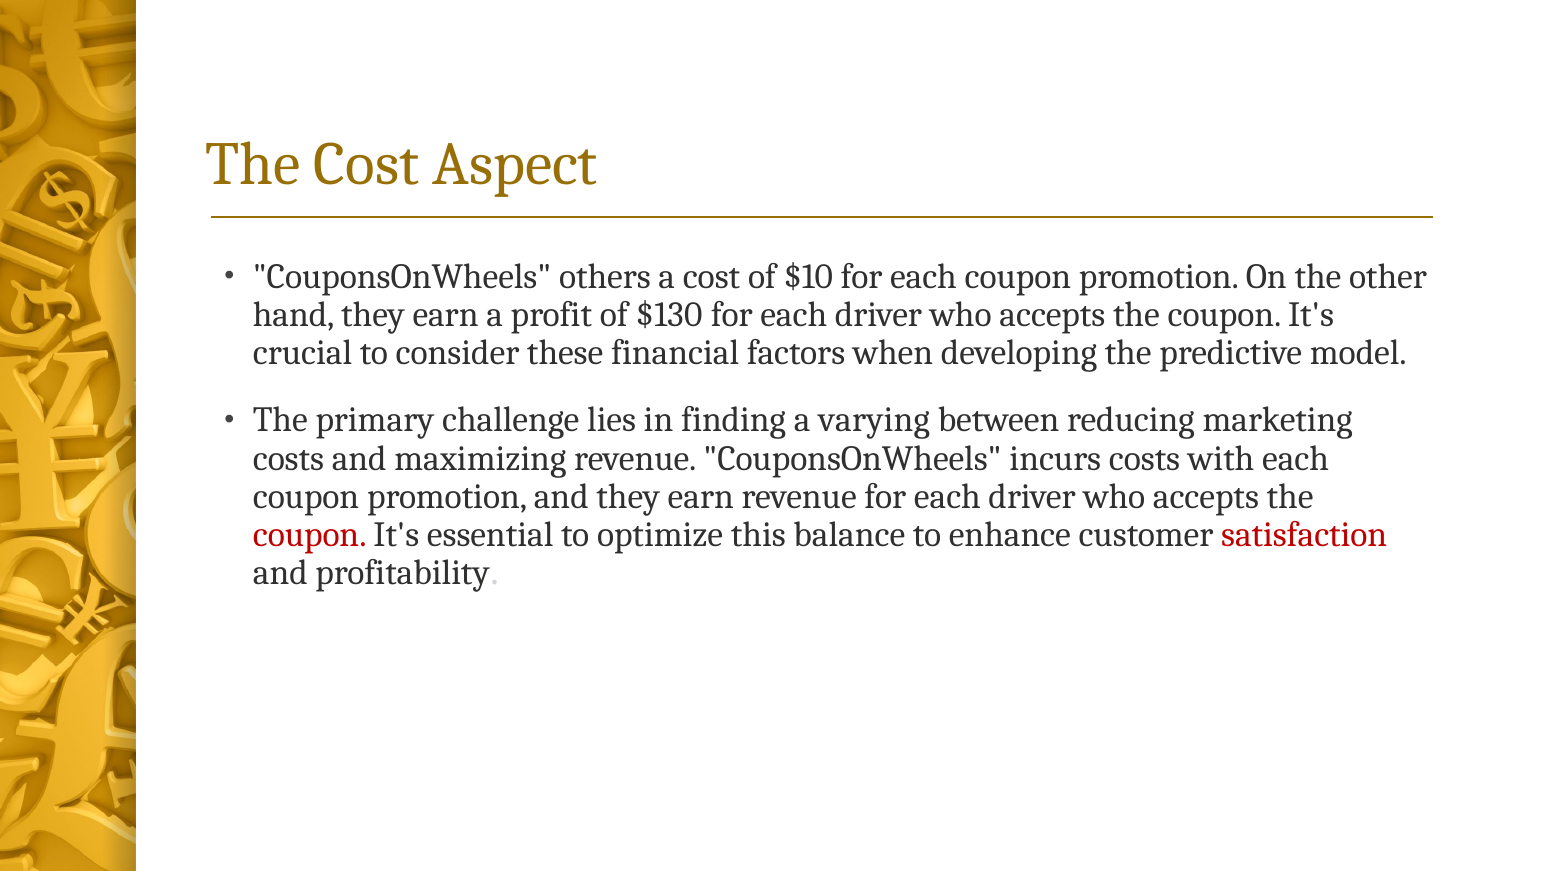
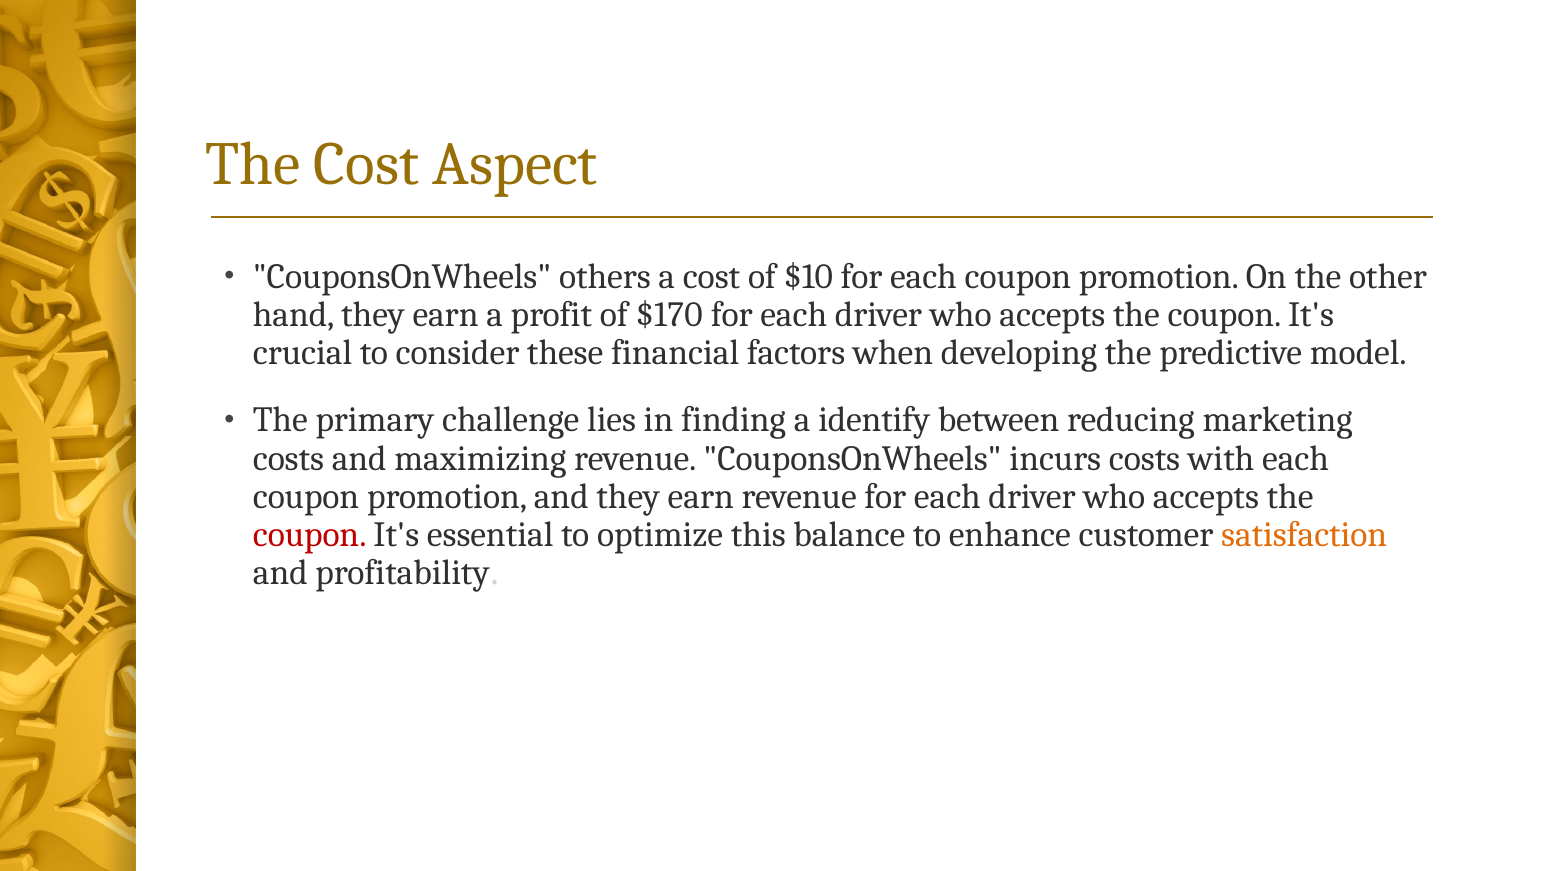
$130: $130 -> $170 (669, 315)
varying: varying -> identify (874, 420)
satisfaction colour: red -> orange (1304, 535)
